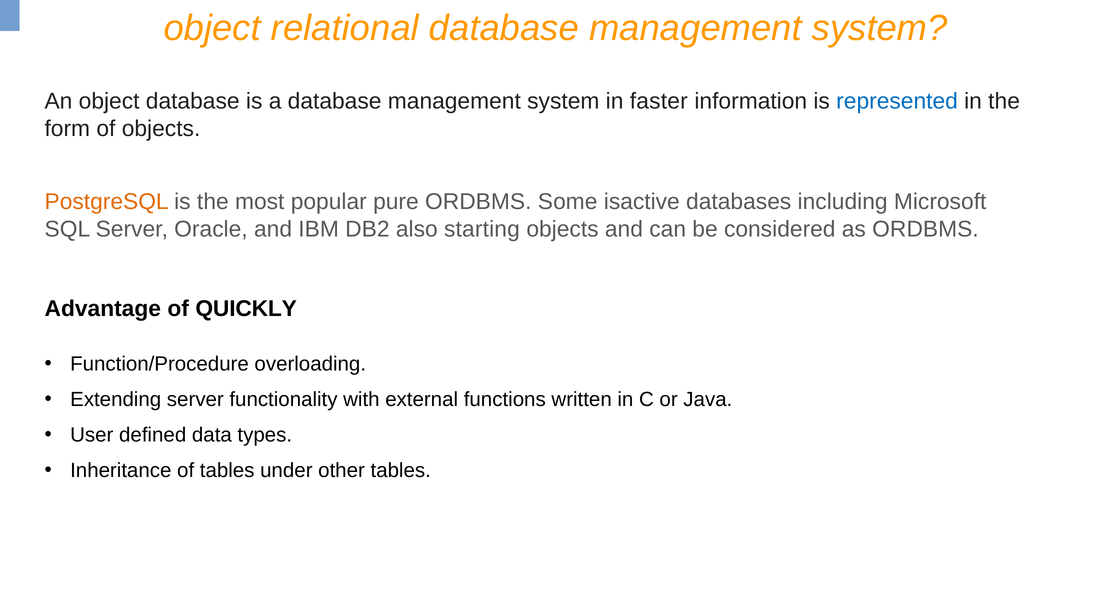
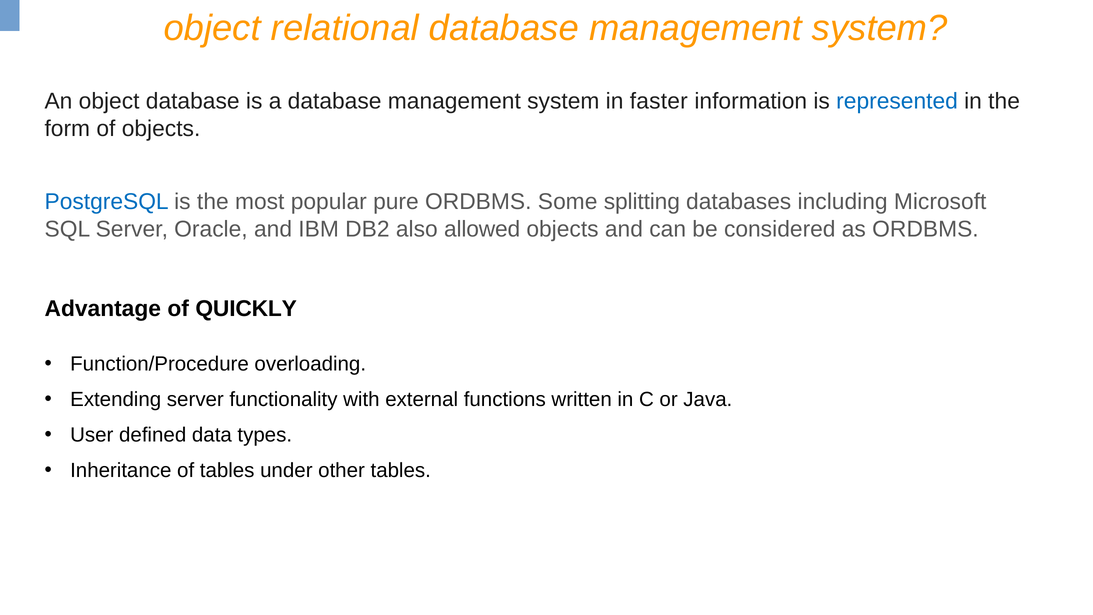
PostgreSQL colour: orange -> blue (107, 202)
isactive: isactive -> splitting (642, 202)
starting: starting -> allowed (482, 229)
